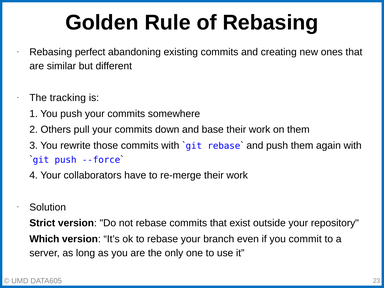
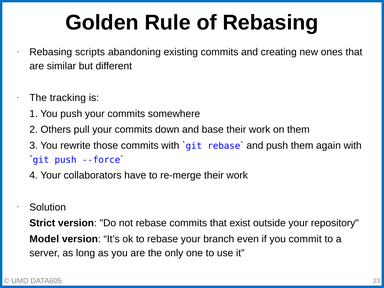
perfect: perfect -> scripts (90, 52)
Which: Which -> Model (44, 239)
